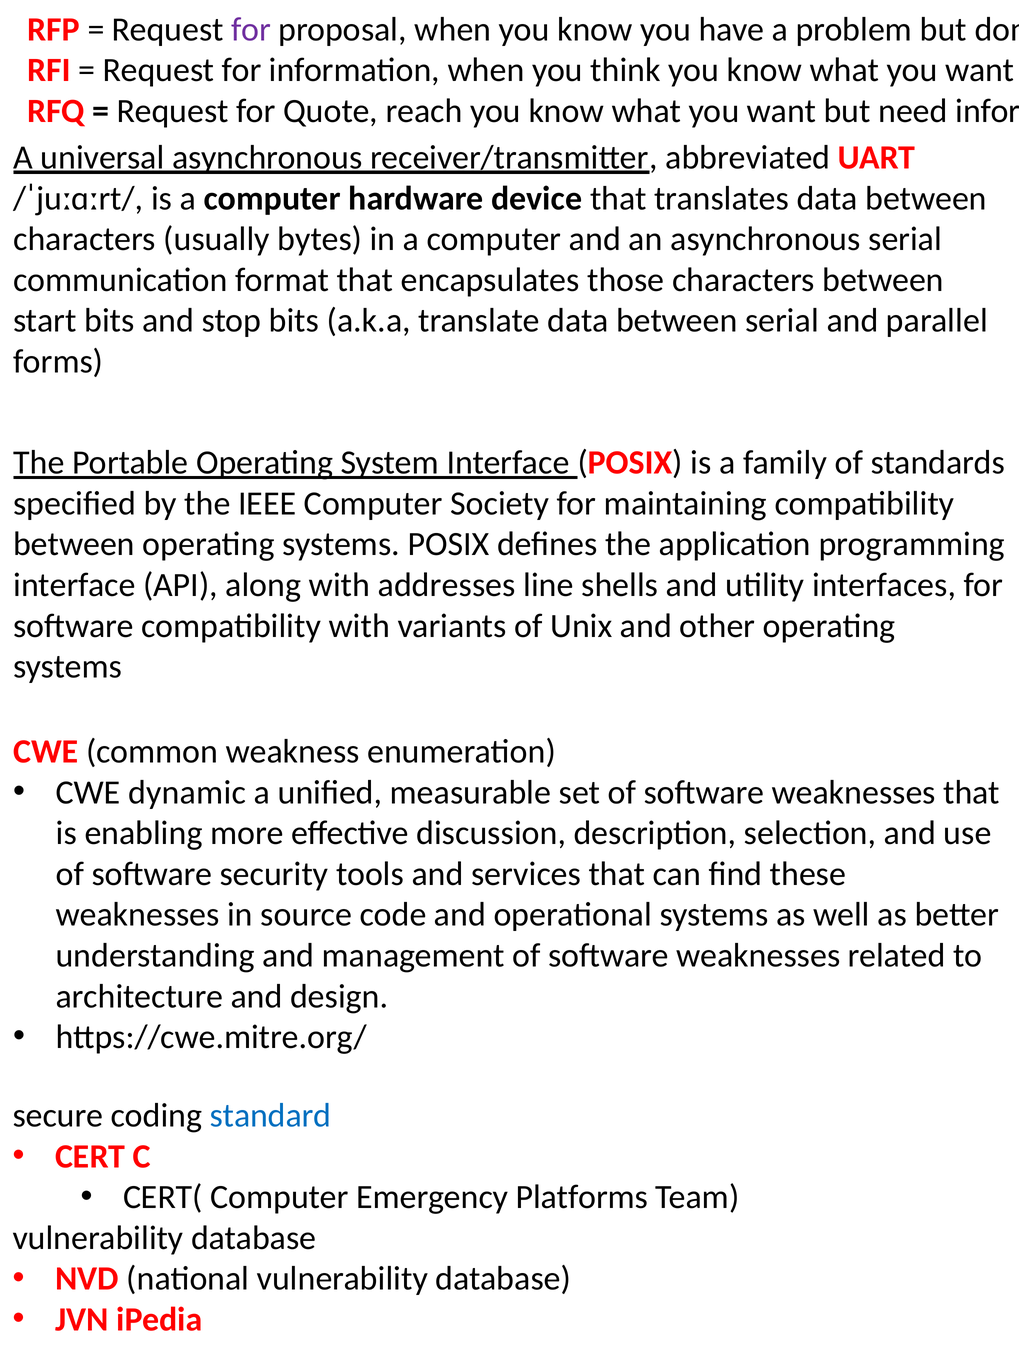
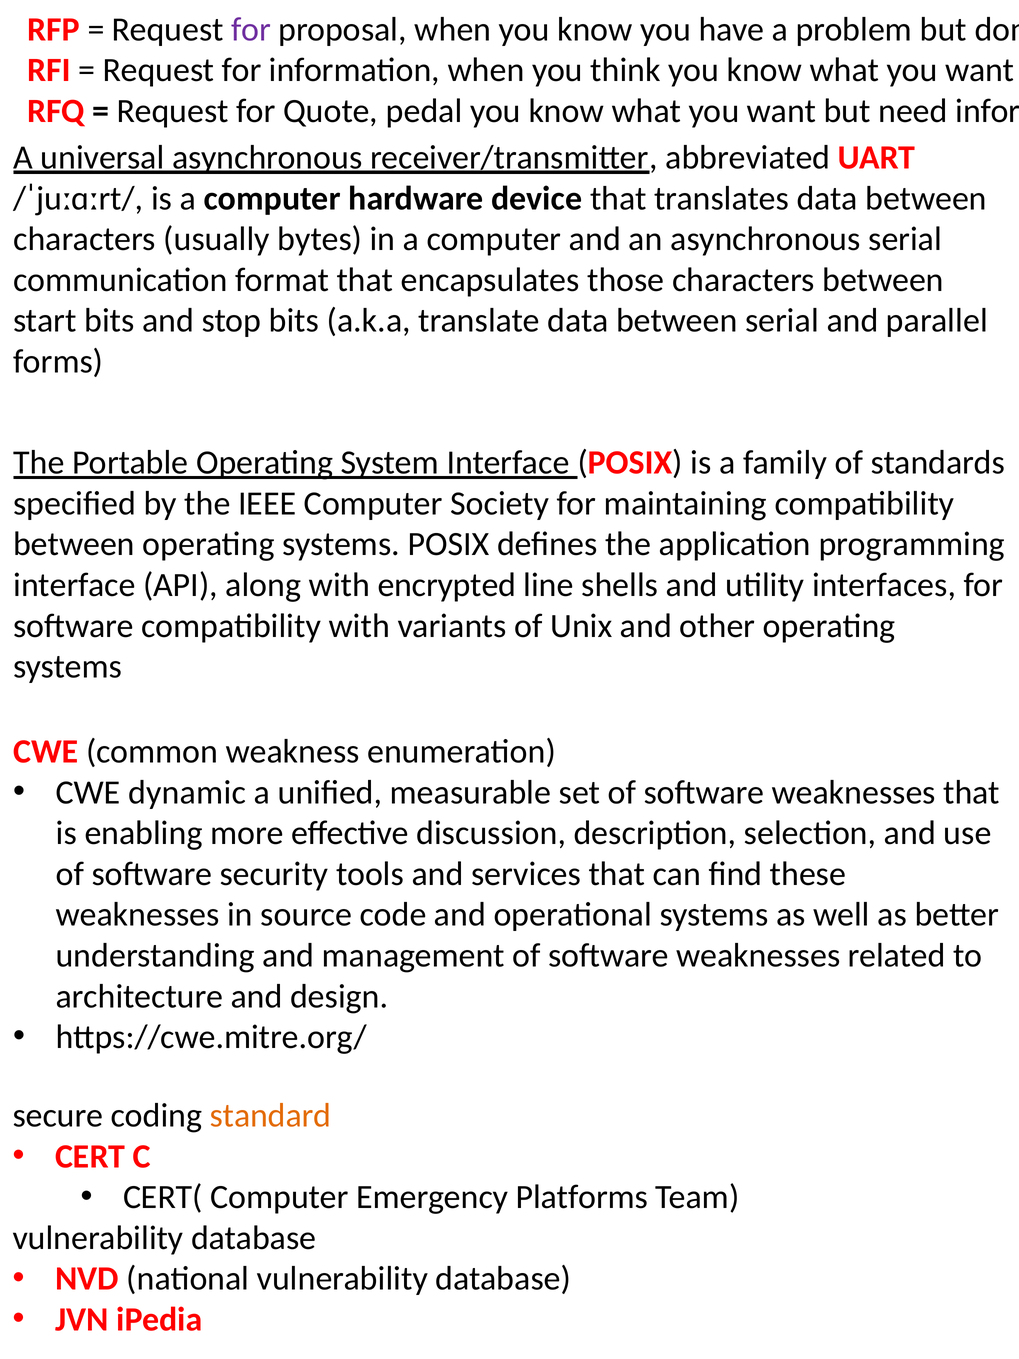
reach: reach -> pedal (424, 111)
addresses: addresses -> encrypted (447, 585)
standard colour: blue -> orange (270, 1115)
